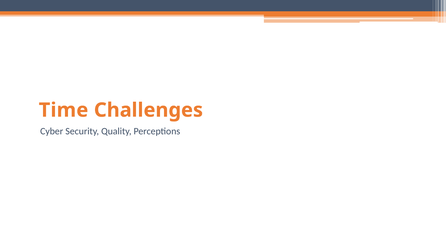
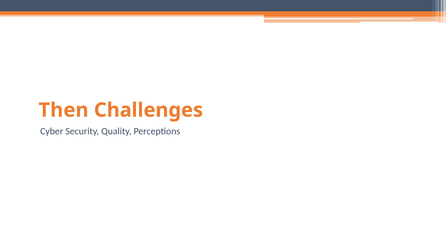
Time: Time -> Then (64, 110)
